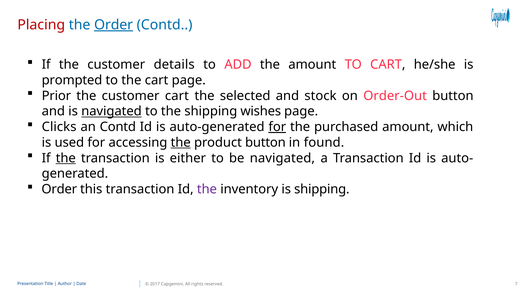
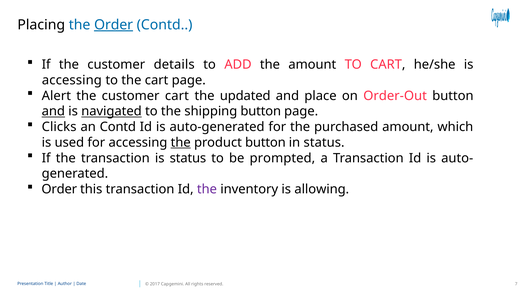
Placing colour: red -> black (41, 25)
prompted: prompted -> accessing (72, 80)
Prior: Prior -> Alert (56, 96)
selected: selected -> updated (245, 96)
stock: stock -> place (321, 96)
and underline: none -> present (53, 111)
shipping wishes: wishes -> button (261, 111)
for underline: present -> none (277, 127)
in found: found -> status (324, 142)
the underline: present -> none (66, 158)
is either: either -> status (188, 158)
be navigated: navigated -> prompted (282, 158)
is shipping: shipping -> allowing (322, 189)
